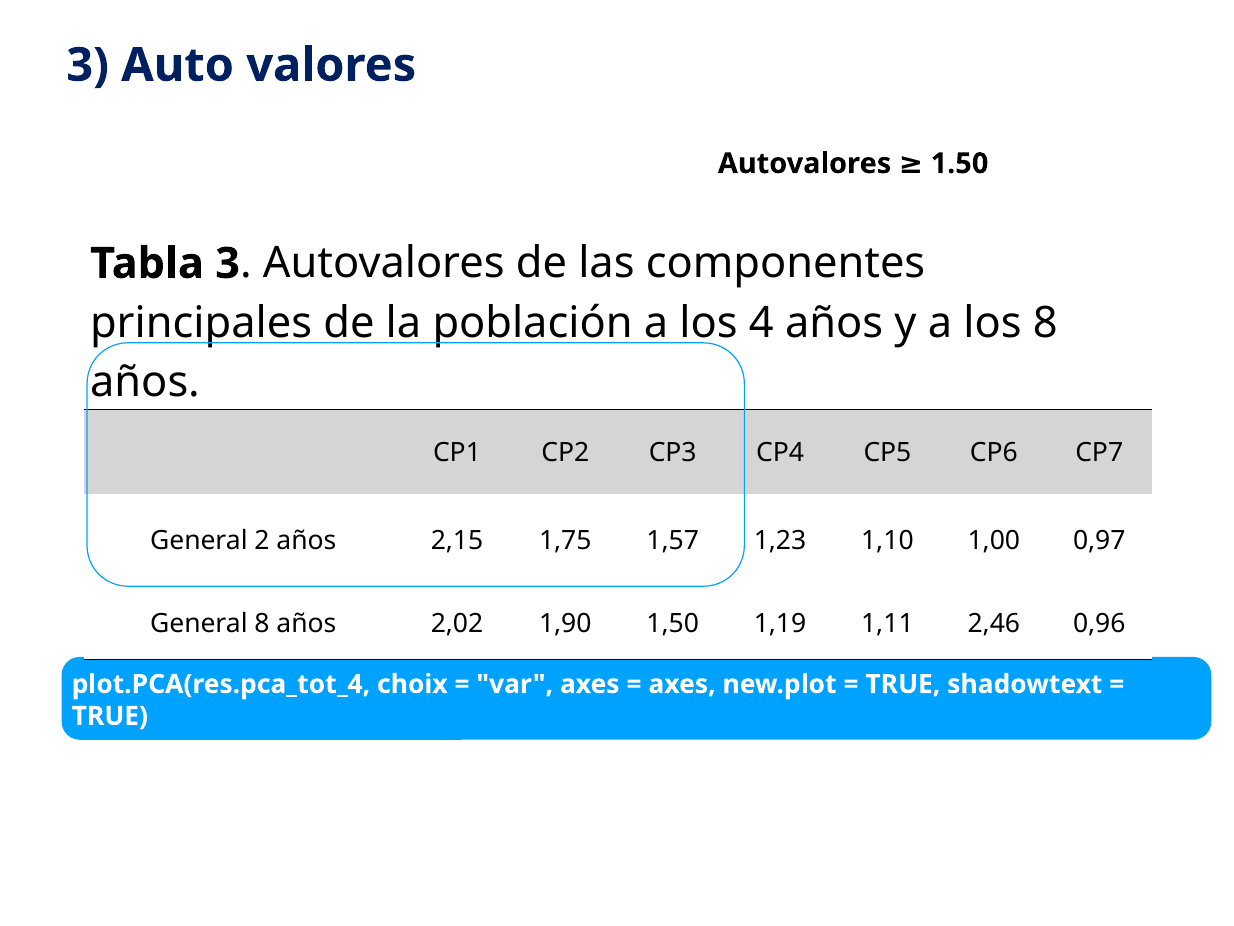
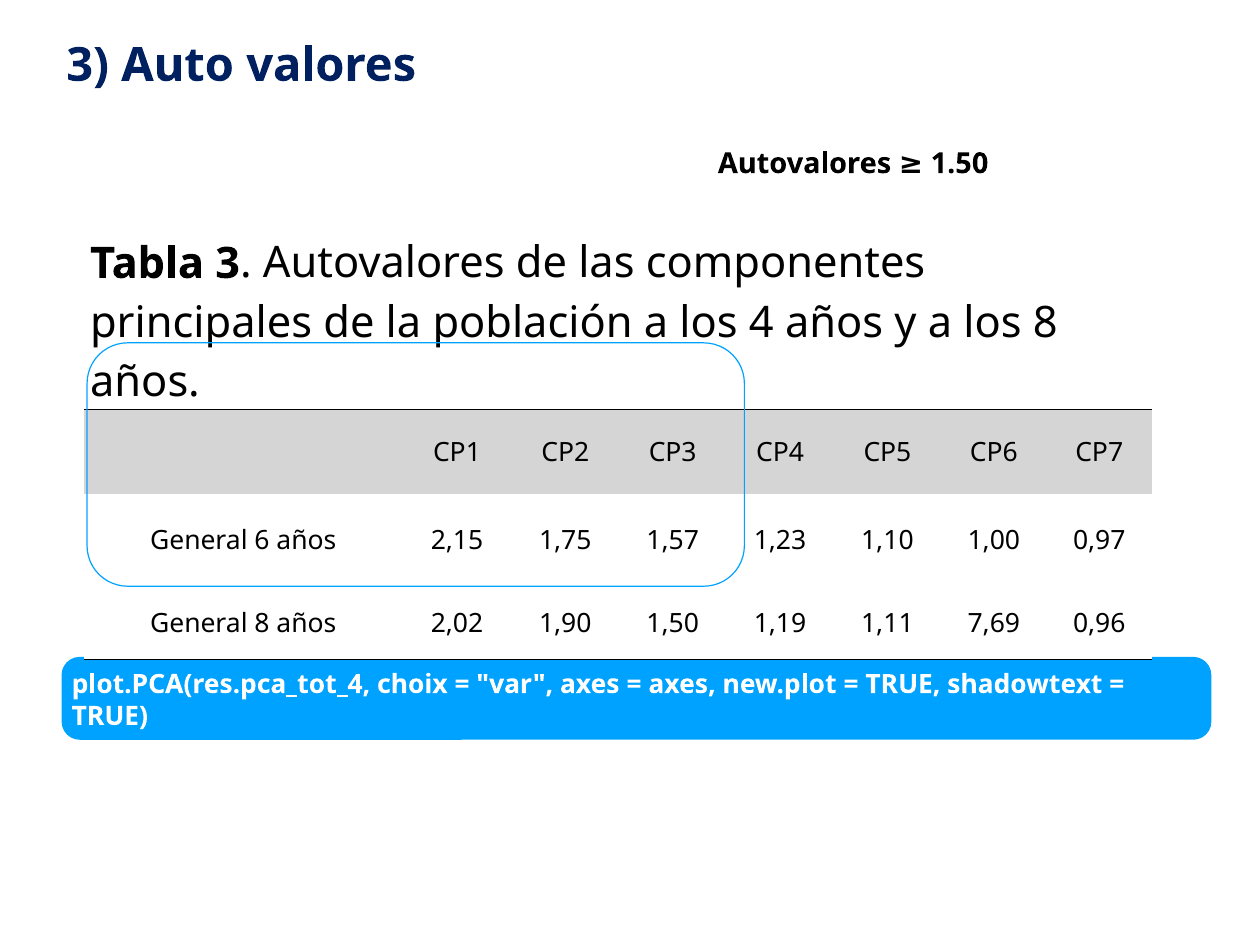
2: 2 -> 6 (262, 540)
2,46: 2,46 -> 7,69 (994, 623)
